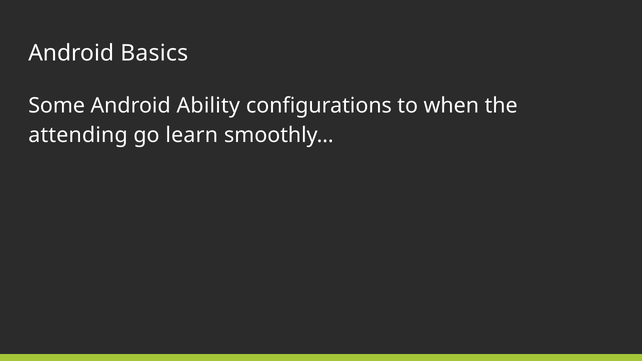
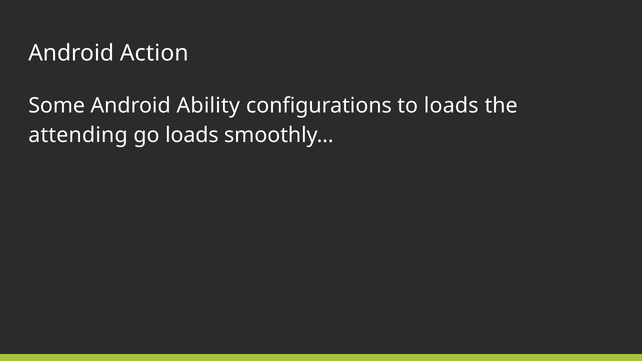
Basics: Basics -> Action (154, 53)
to when: when -> loads (451, 106)
go learn: learn -> loads (192, 135)
